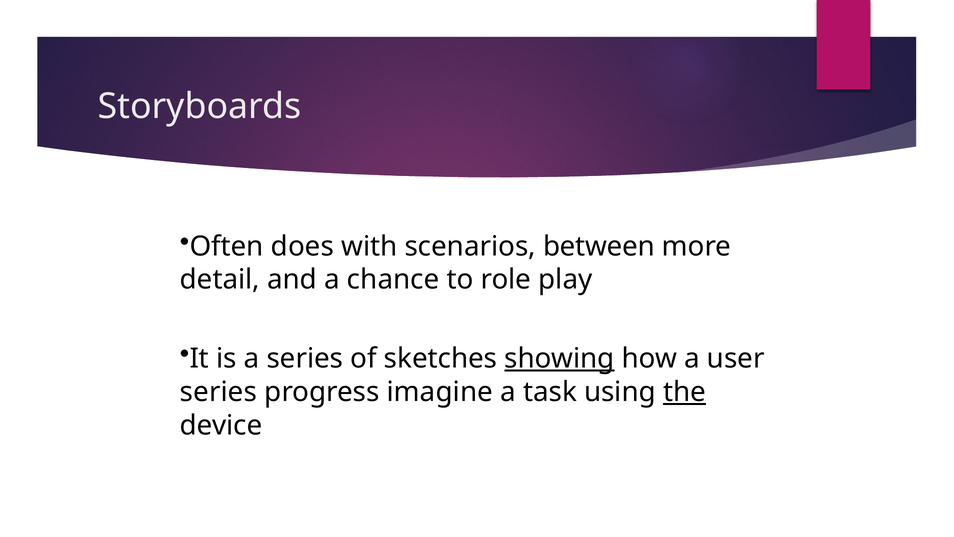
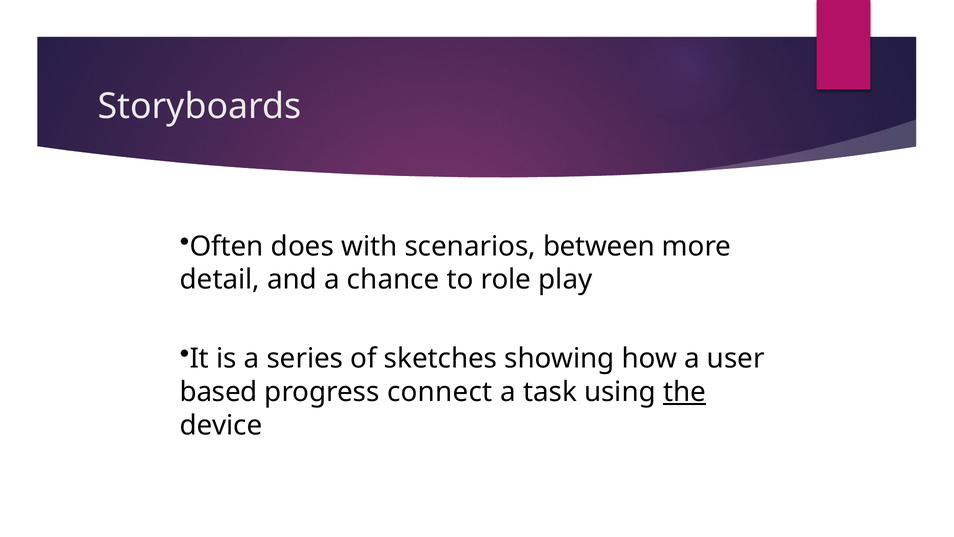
showing underline: present -> none (559, 358)
series: series -> based (219, 392)
imagine: imagine -> connect (440, 392)
